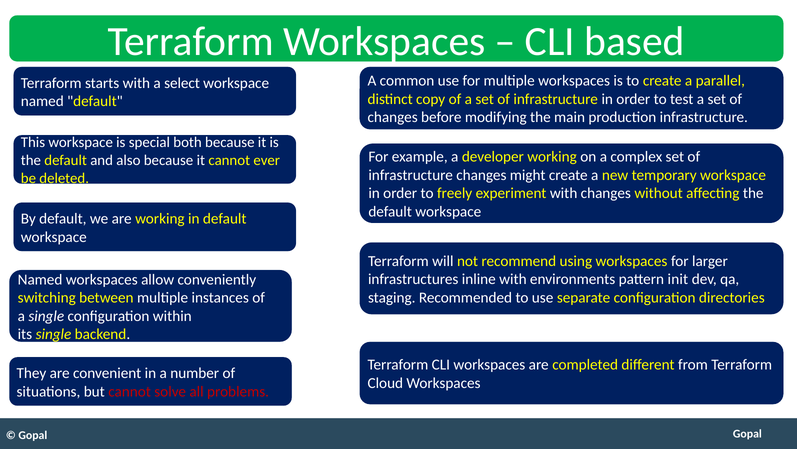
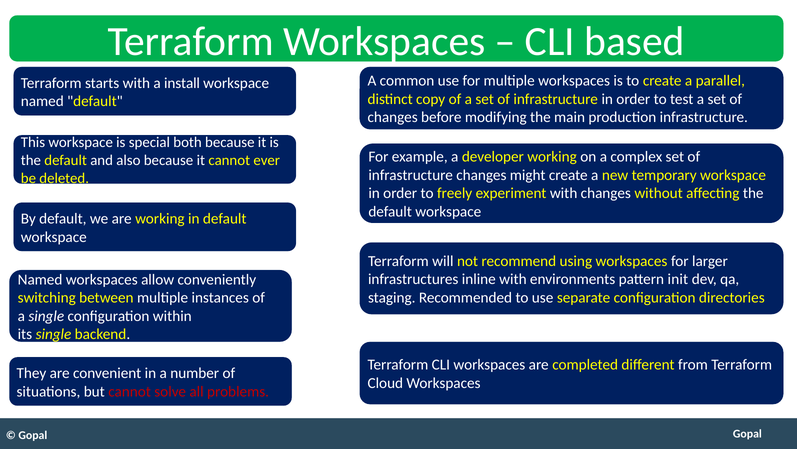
select: select -> install (182, 83)
